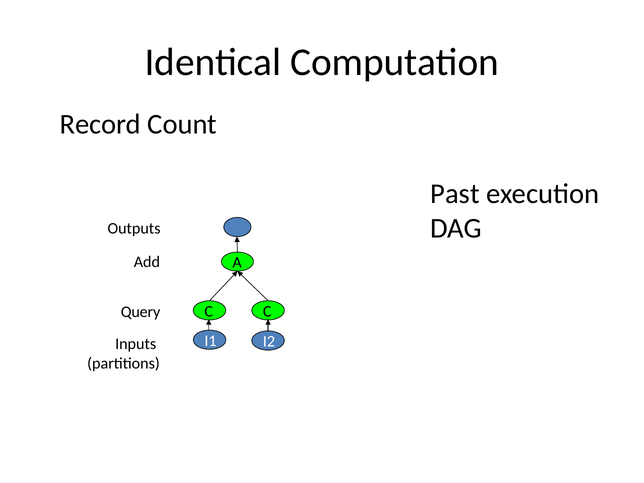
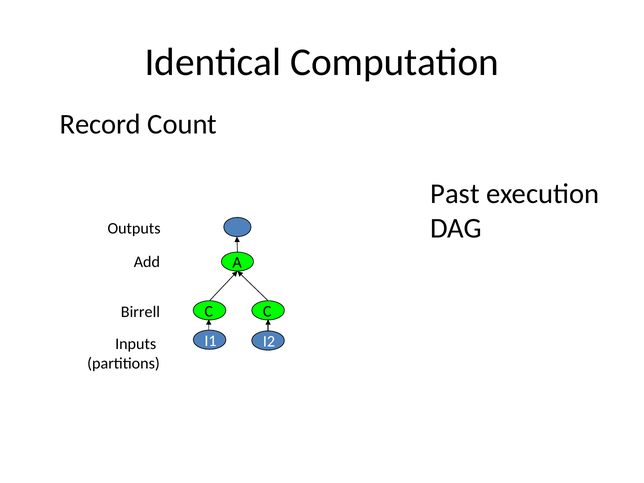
Query: Query -> Birrell (140, 312)
